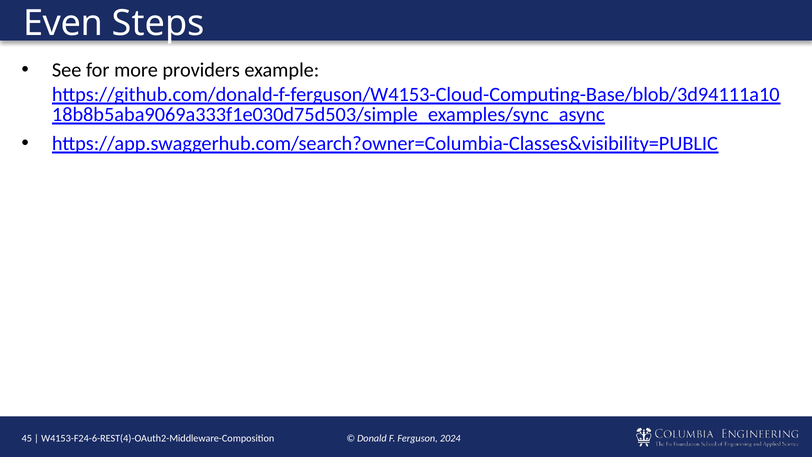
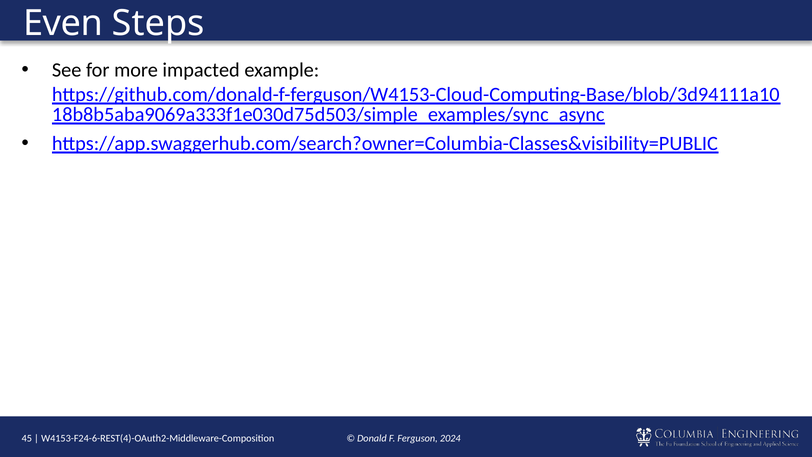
providers: providers -> impacted (201, 70)
